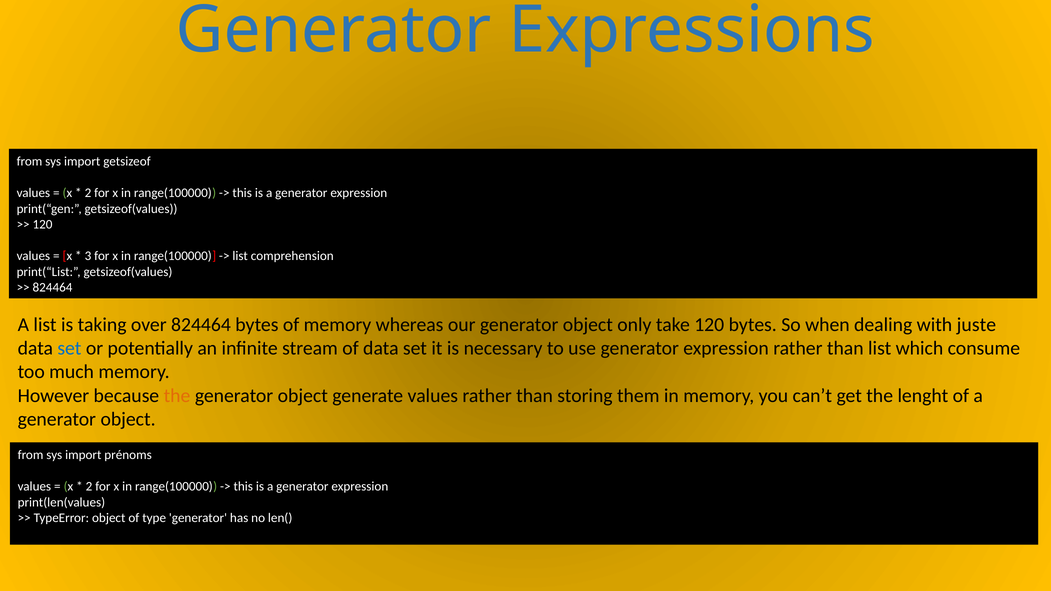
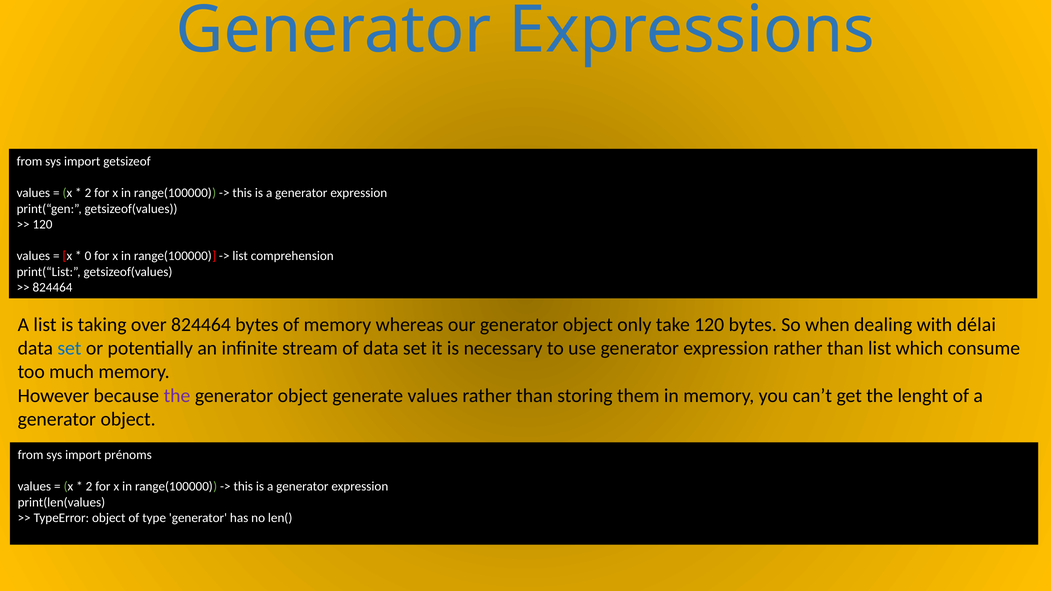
3: 3 -> 0 (88, 256)
juste: juste -> délai (976, 325)
the colour: orange -> purple (177, 396)
